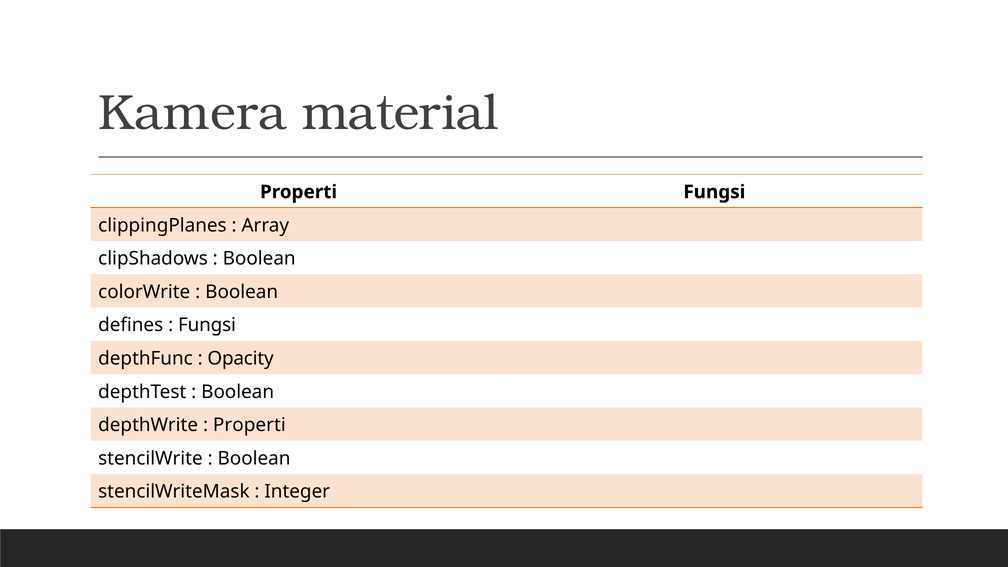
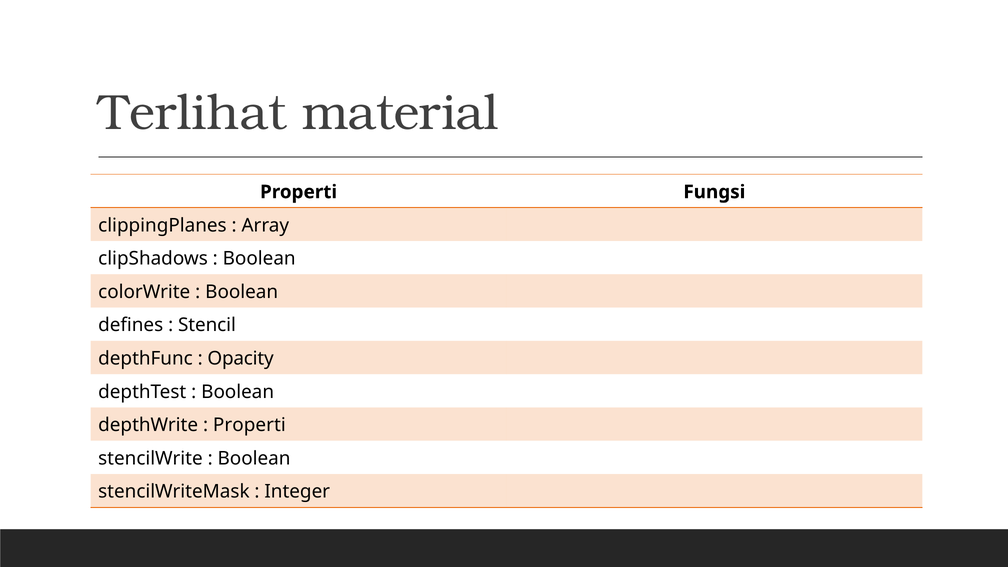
Kamera: Kamera -> Terlihat (193, 113)
Fungsi: Fungsi -> Stencil (207, 325)
